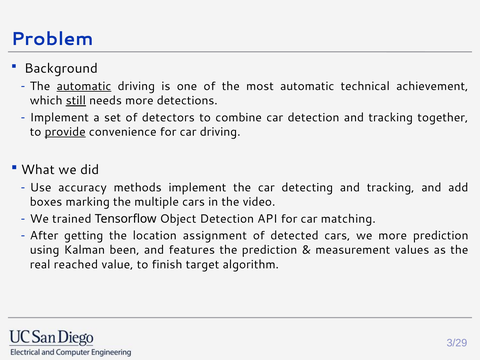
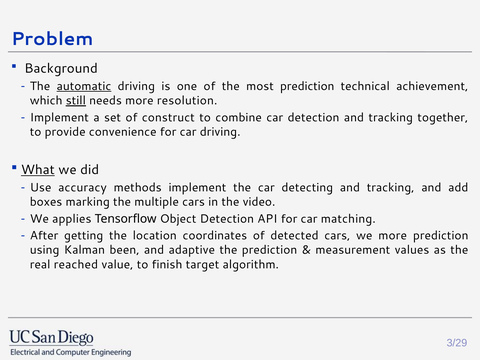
most automatic: automatic -> prediction (307, 86)
detections: detections -> resolution (187, 101)
detectors: detectors -> construct (168, 117)
provide underline: present -> none (65, 132)
What underline: none -> present (38, 170)
trained: trained -> applies (72, 219)
assignment: assignment -> coordinates (215, 236)
features: features -> adaptive (192, 250)
